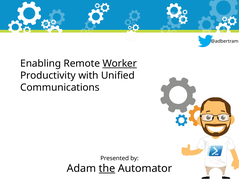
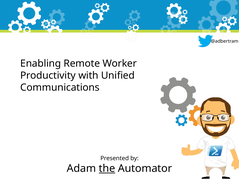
Worker underline: present -> none (120, 64)
